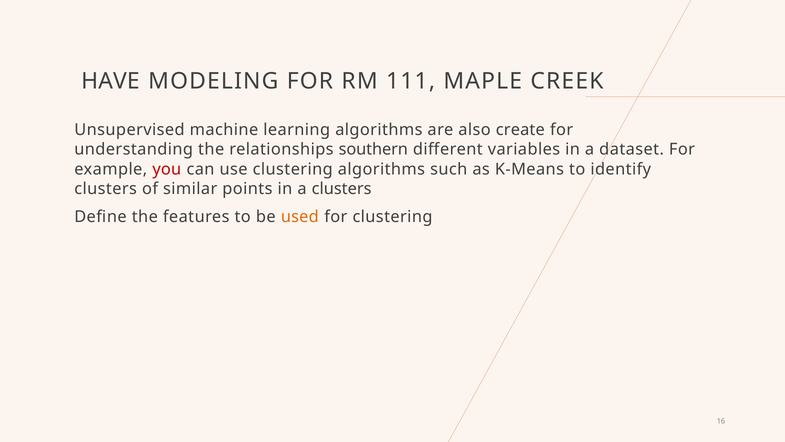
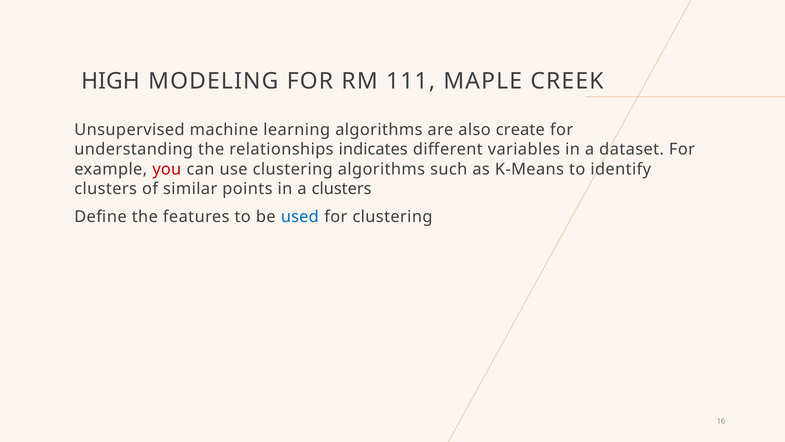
HAVE: HAVE -> HIGH (110, 81)
southern: southern -> indicates (373, 149)
used colour: orange -> blue (300, 216)
